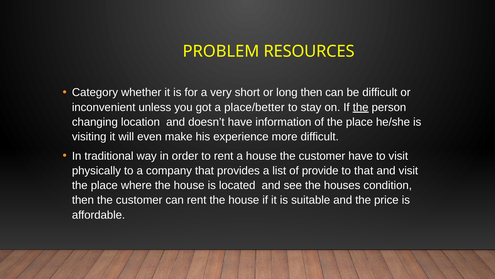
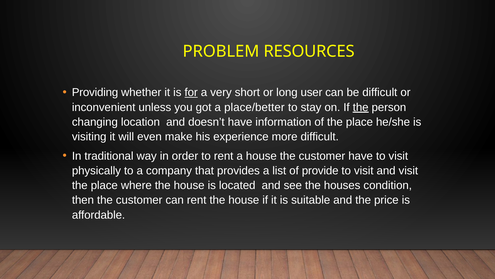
Category: Category -> Providing (95, 92)
for underline: none -> present (191, 92)
long then: then -> user (312, 92)
that: that -> visit (364, 170)
